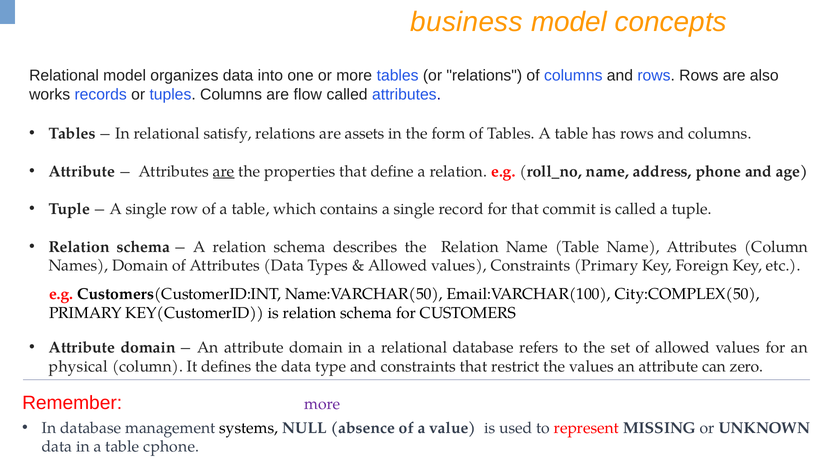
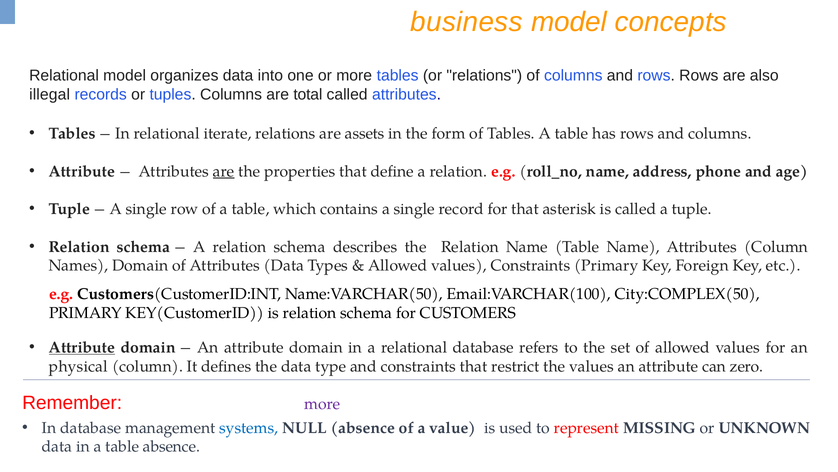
works: works -> illegal (50, 94)
flow: flow -> total (308, 94)
satisfy: satisfy -> iterate (228, 133)
commit: commit -> asterisk (569, 209)
Attribute underline: none -> present (82, 347)
systems colour: black -> blue (249, 427)
table cphone: cphone -> absence (171, 446)
